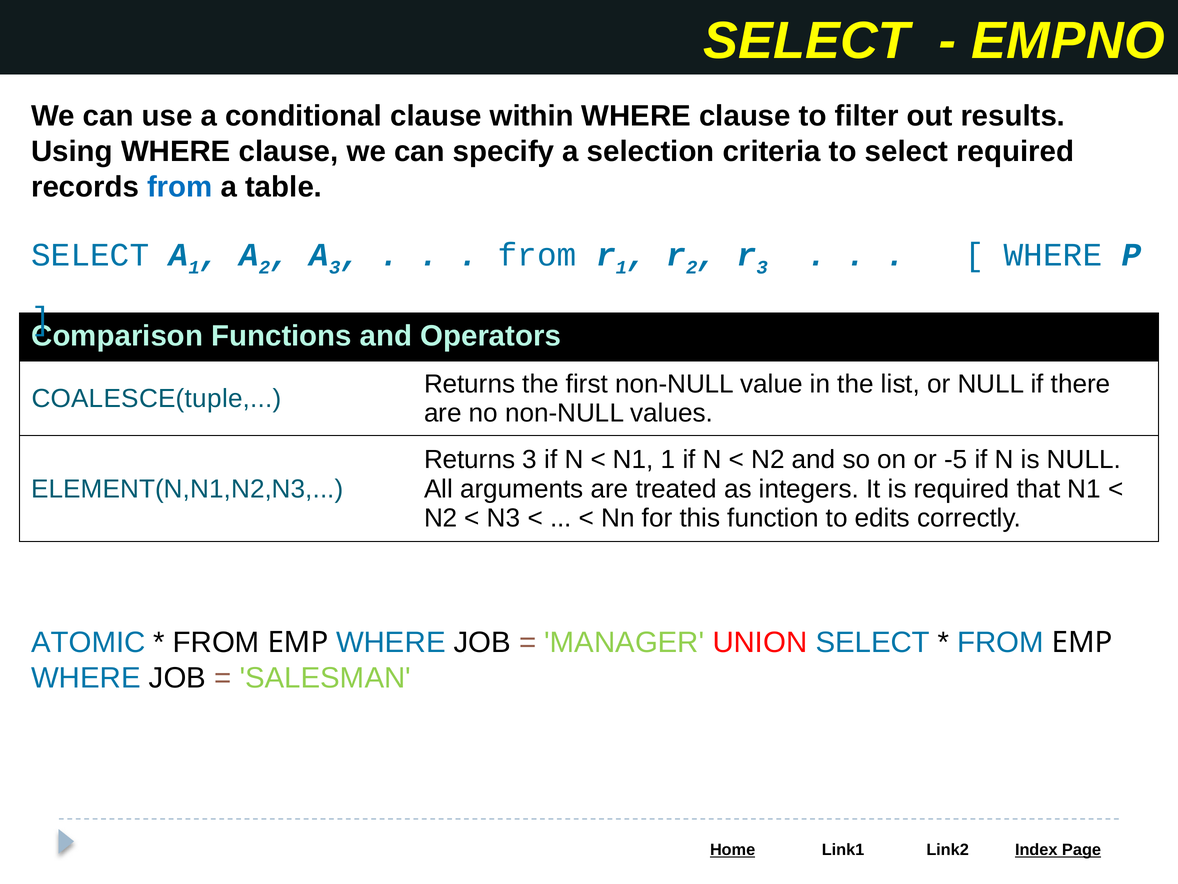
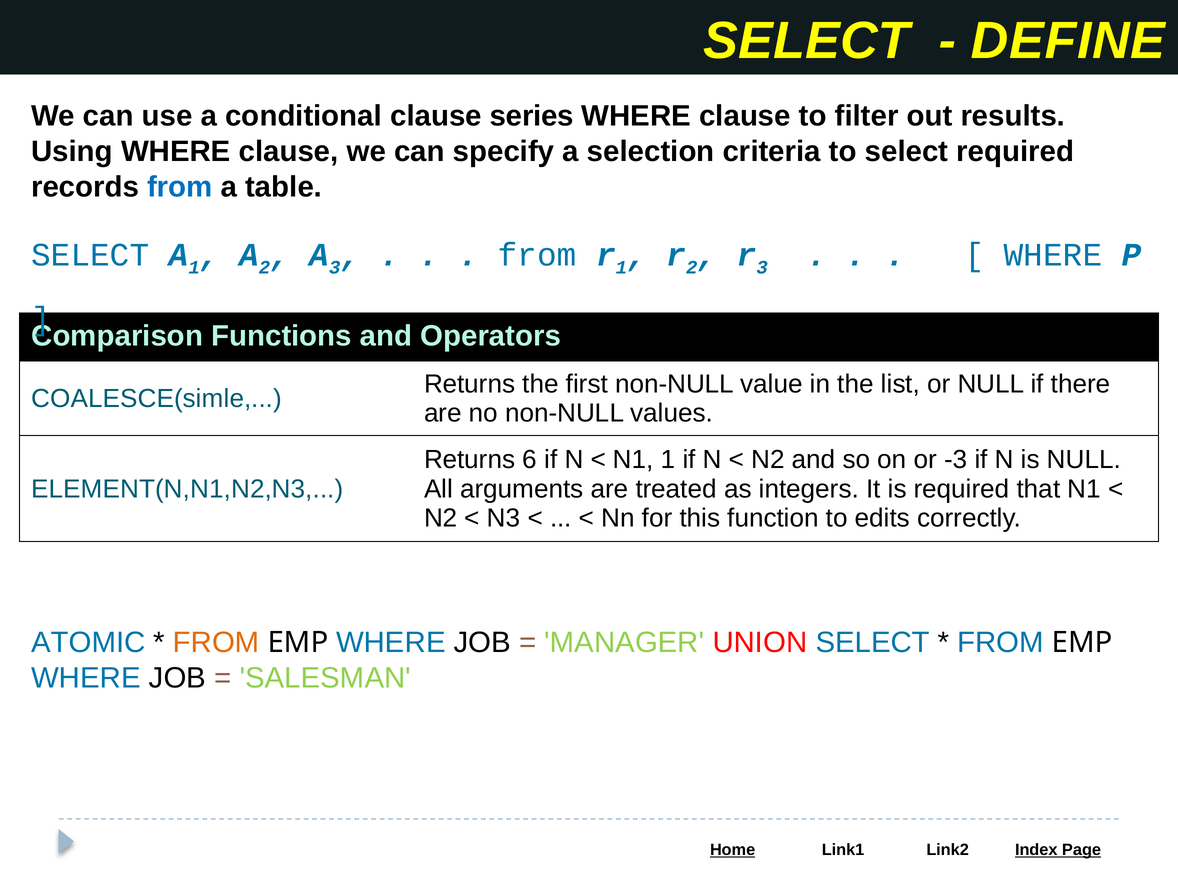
EMPNO: EMPNO -> DEFINE (1068, 41)
within: within -> series (532, 116)
COALESCE(tuple: COALESCE(tuple -> COALESCE(simle (157, 398)
Returns 3: 3 -> 6 (530, 460)
-5: -5 -> -3 (956, 460)
FROM colour: black -> orange (216, 642)
